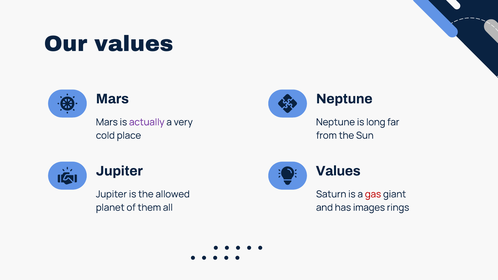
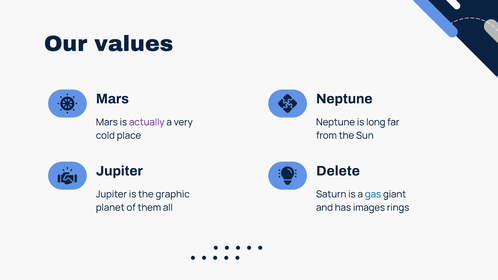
Jupiter Values: Values -> Delete (338, 171)
allowed: allowed -> graphic (173, 194)
gas colour: red -> blue (373, 194)
